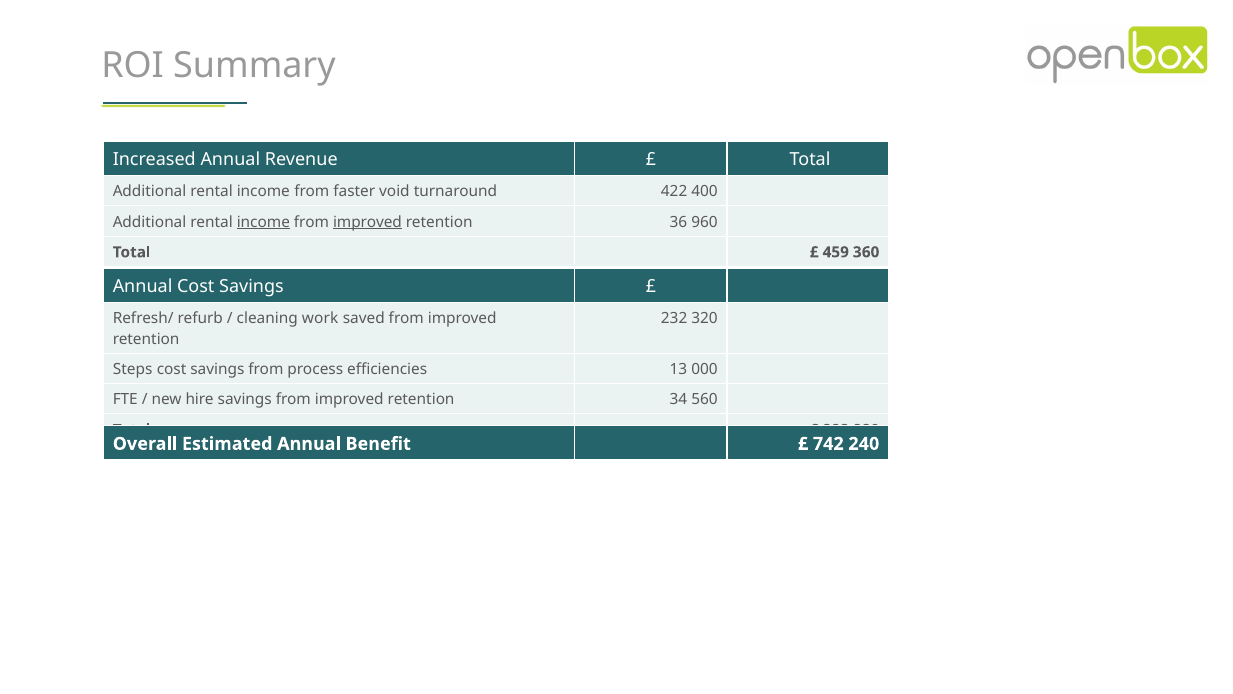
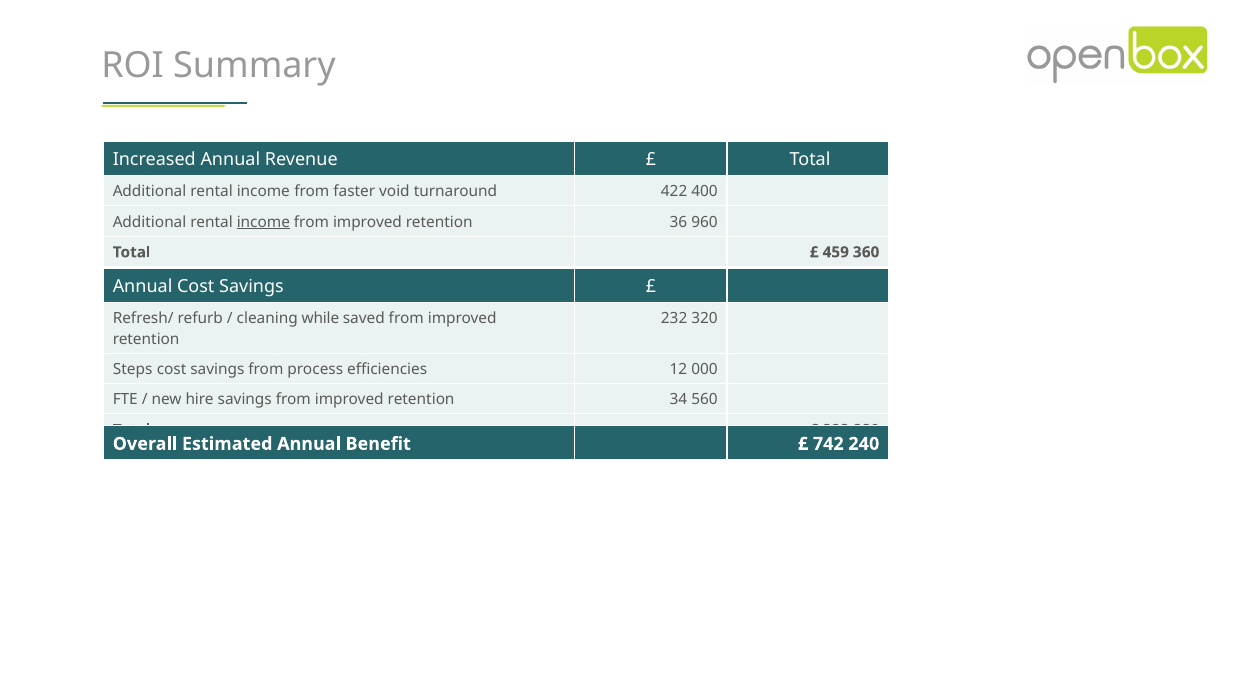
improved underline: present -> none (367, 222)
work: work -> while (320, 318)
13: 13 -> 12 (679, 369)
